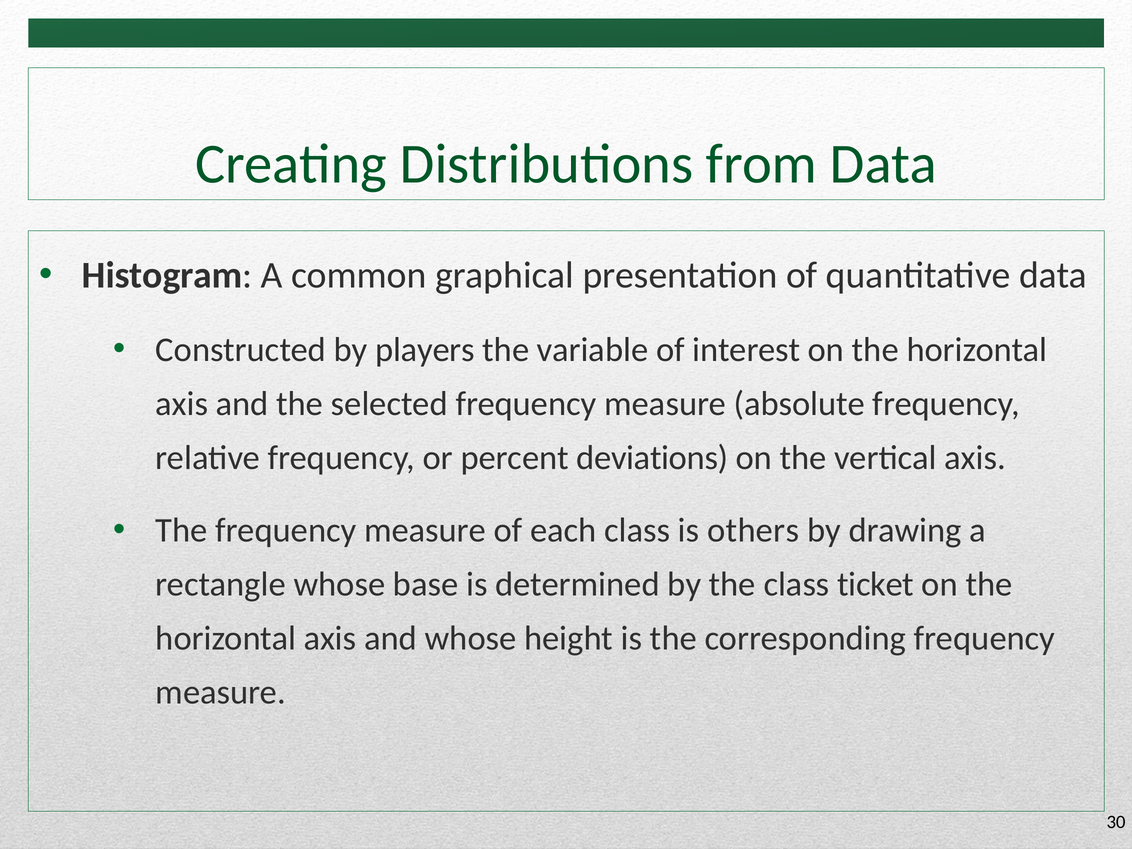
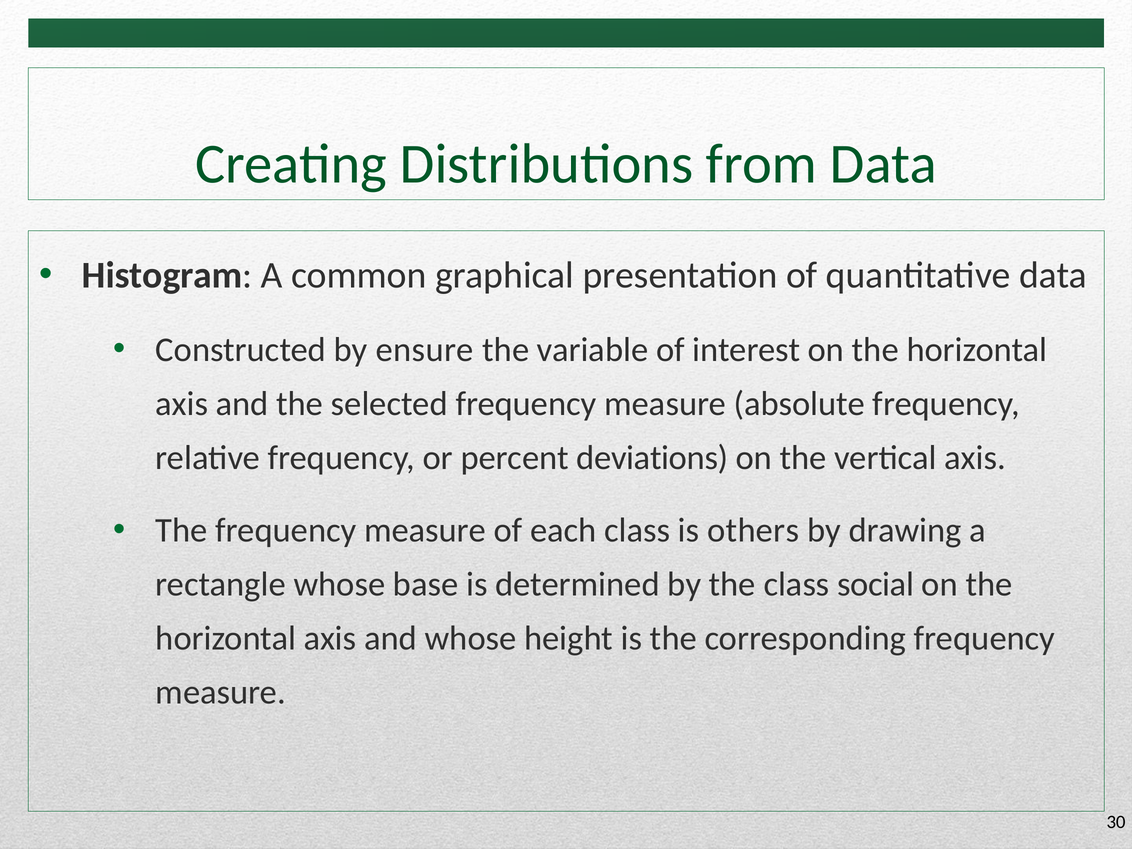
players: players -> ensure (425, 350)
ticket: ticket -> social (876, 584)
